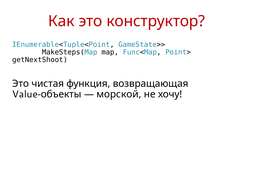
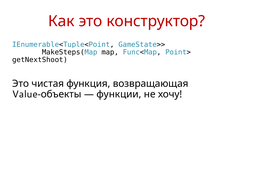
морской: морской -> функции (119, 94)
